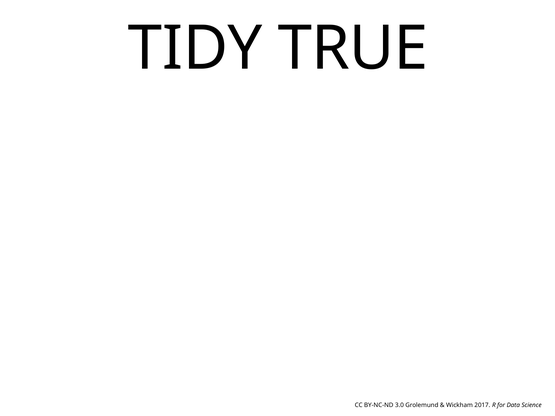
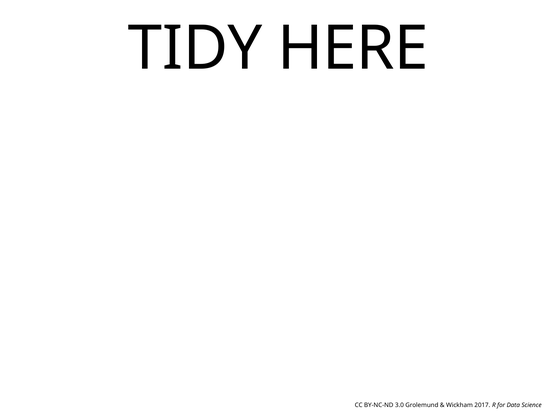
TRUE: TRUE -> HERE (353, 49)
